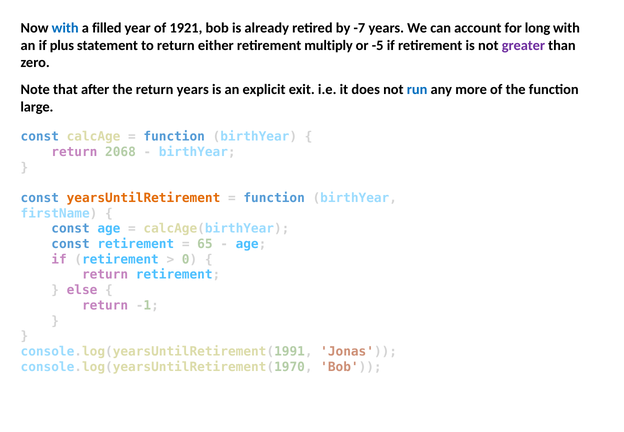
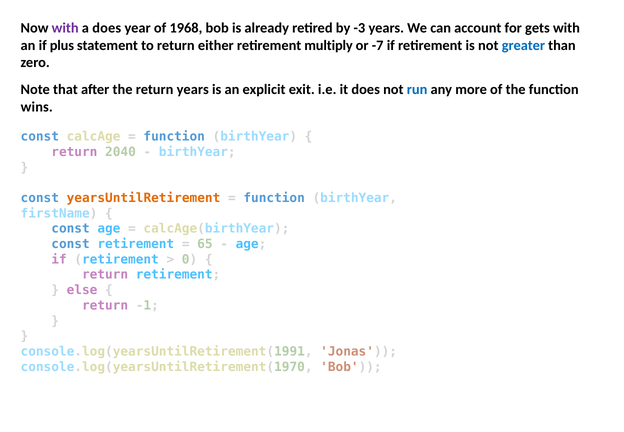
with colour: blue -> purple (65, 28)
a filled: filled -> does (107, 28)
1921: 1921 -> 1968 (186, 28)
-7: -7 -> -3 (359, 28)
long: long -> gets (537, 28)
-5: -5 -> -7 (378, 45)
greater colour: purple -> blue (523, 45)
large: large -> wins (37, 107)
2068: 2068 -> 2040 (120, 152)
